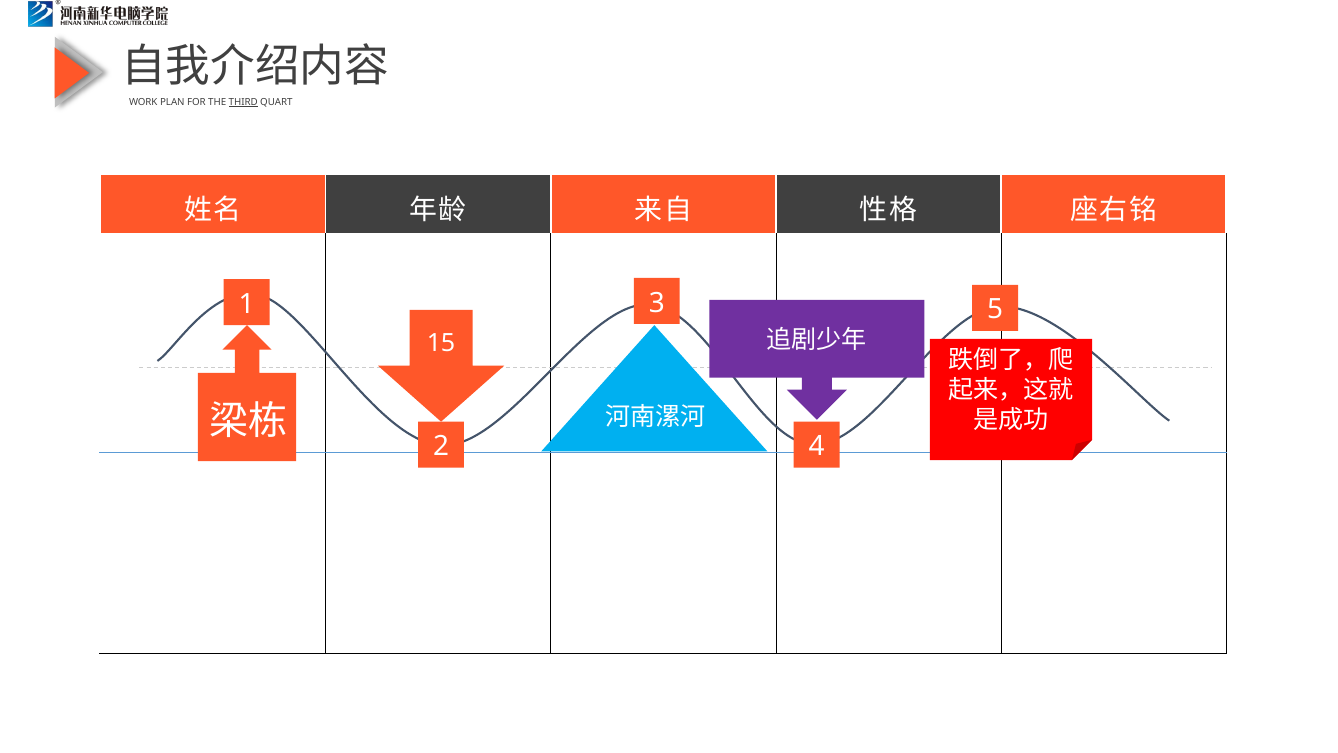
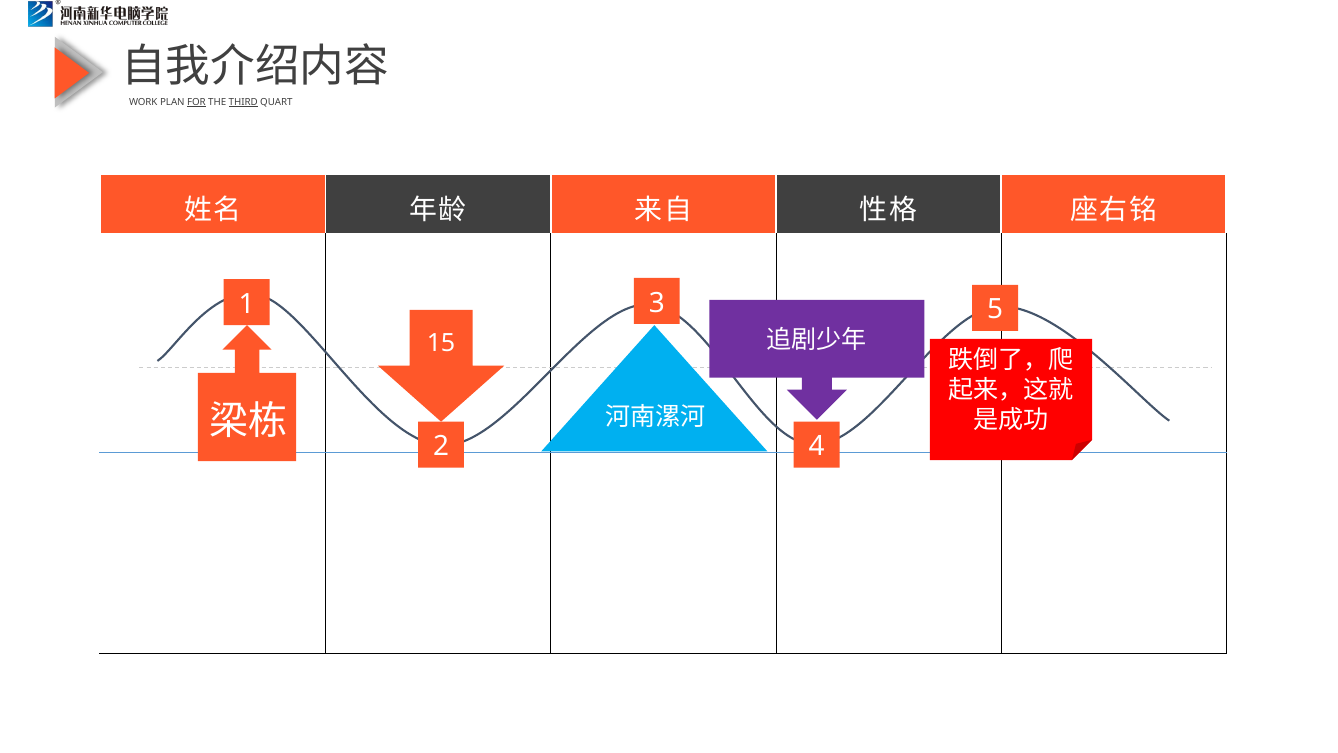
FOR underline: none -> present (196, 102)
